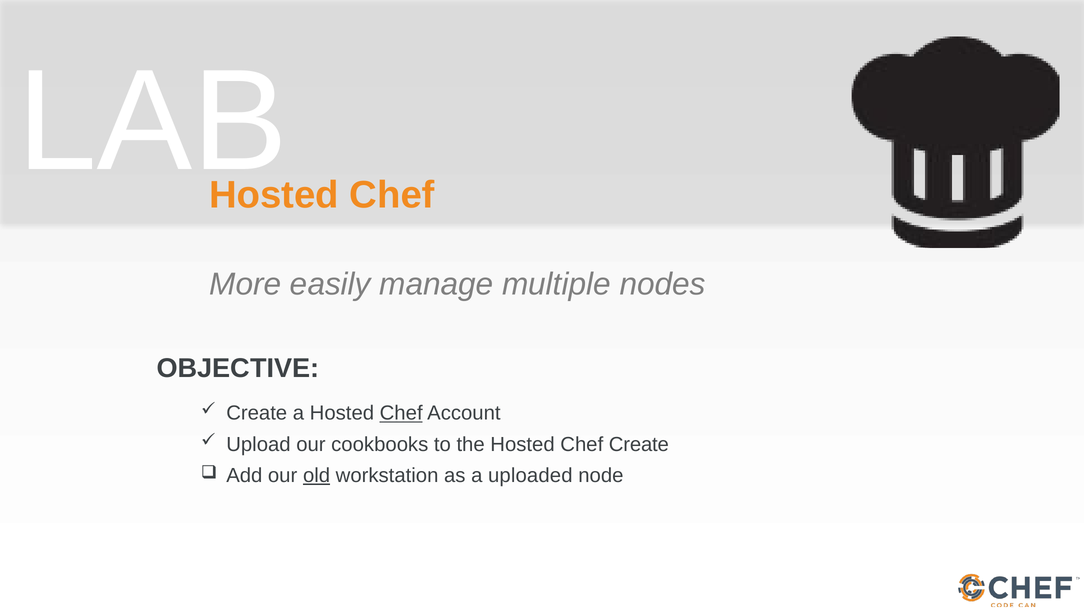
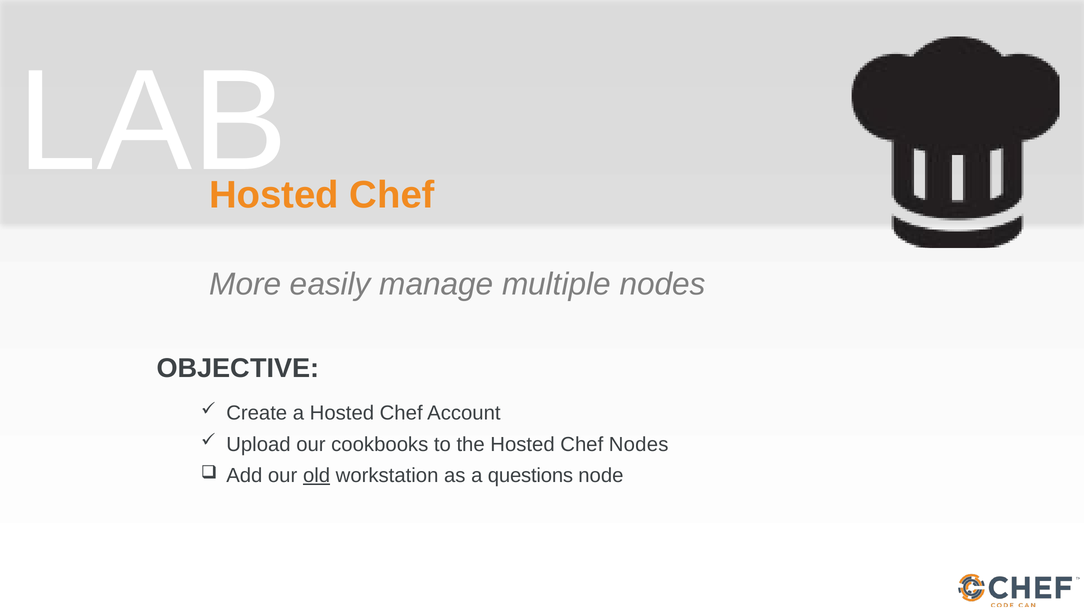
Chef underline: present -> none (401, 413)
Chef Create: Create -> Nodes (639, 444)
uploaded: uploaded -> questions (530, 475)
